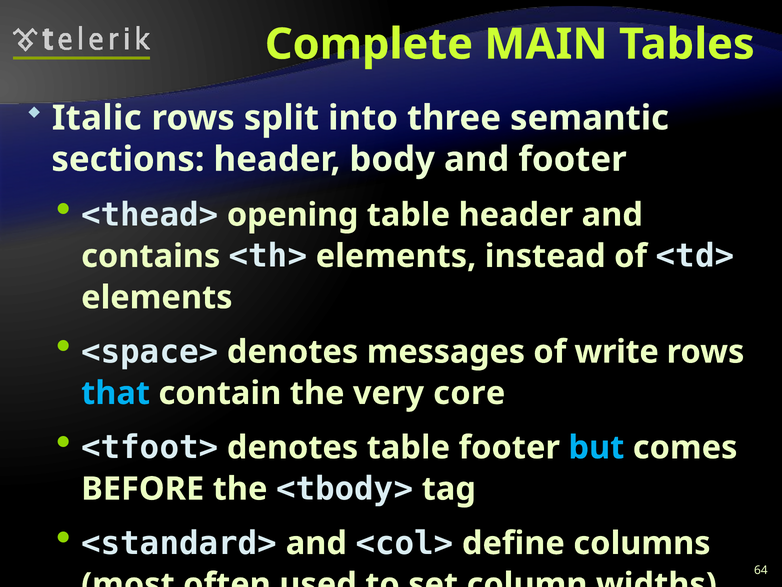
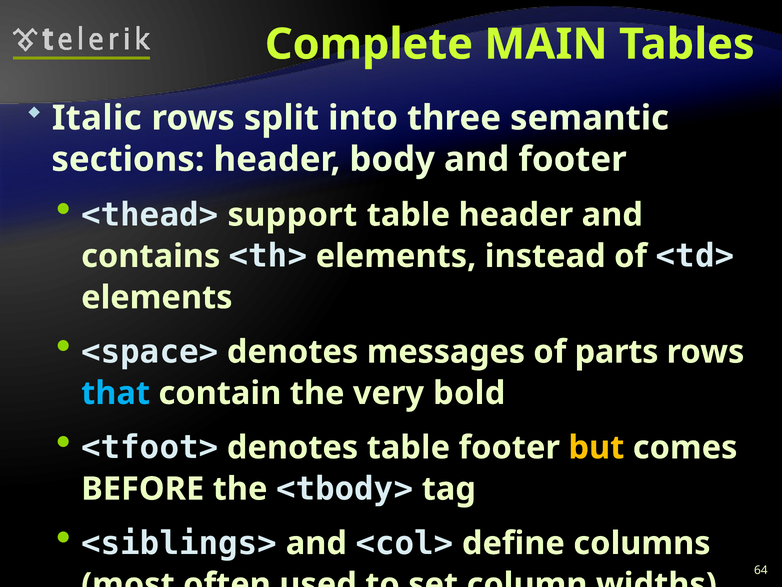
opening: opening -> support (292, 215)
write: write -> parts (617, 352)
core: core -> bold (469, 393)
but colour: light blue -> yellow (596, 447)
<standard>: <standard> -> <siblings> (179, 543)
